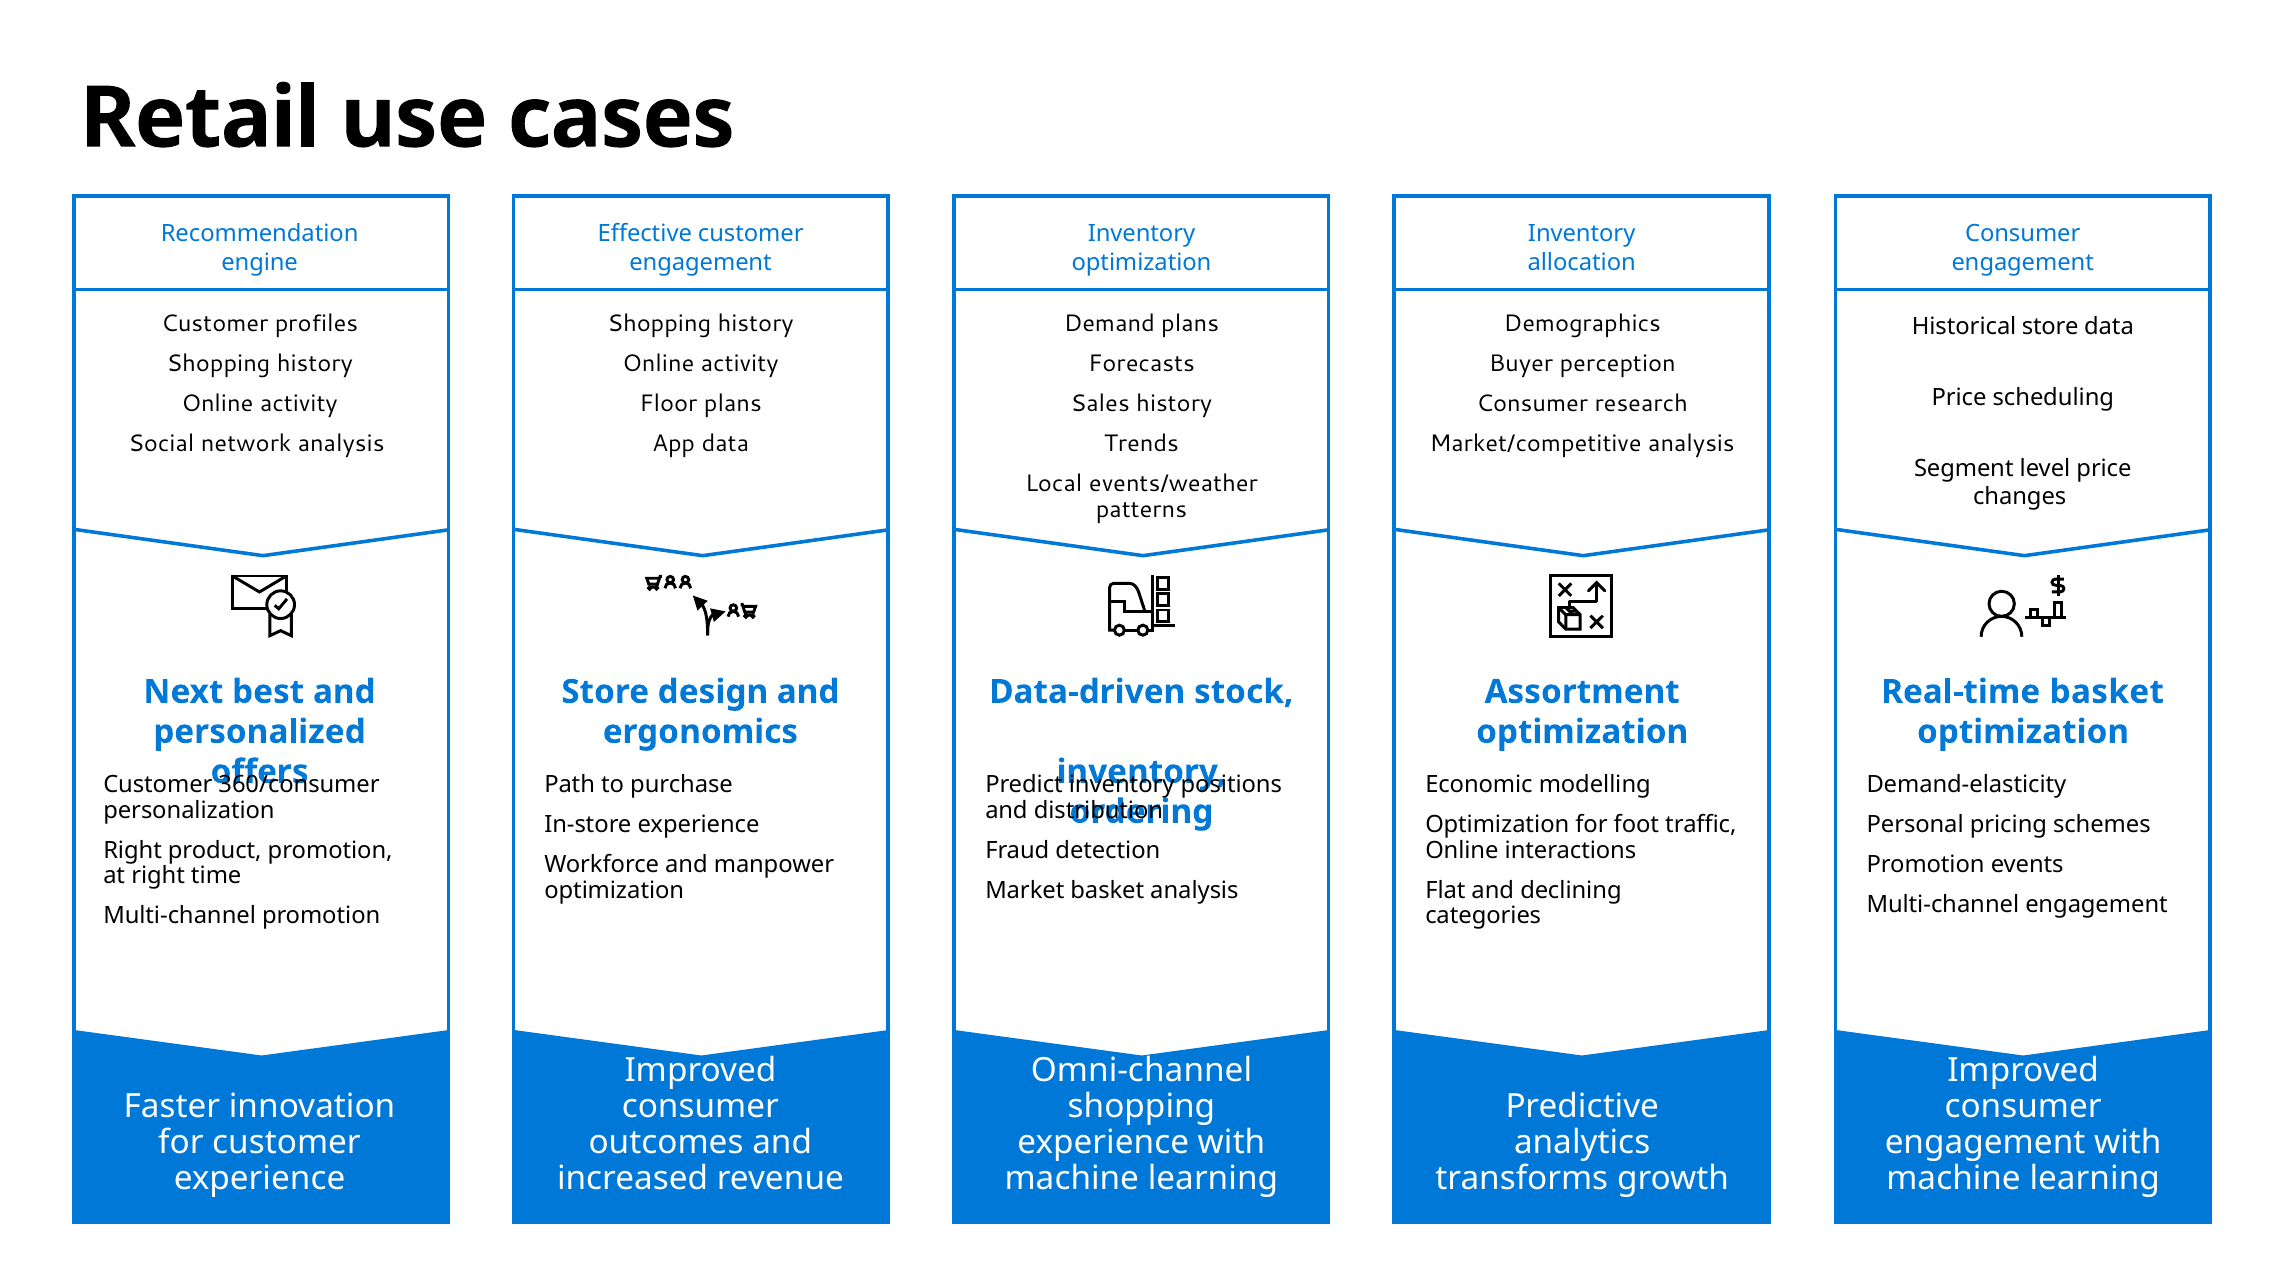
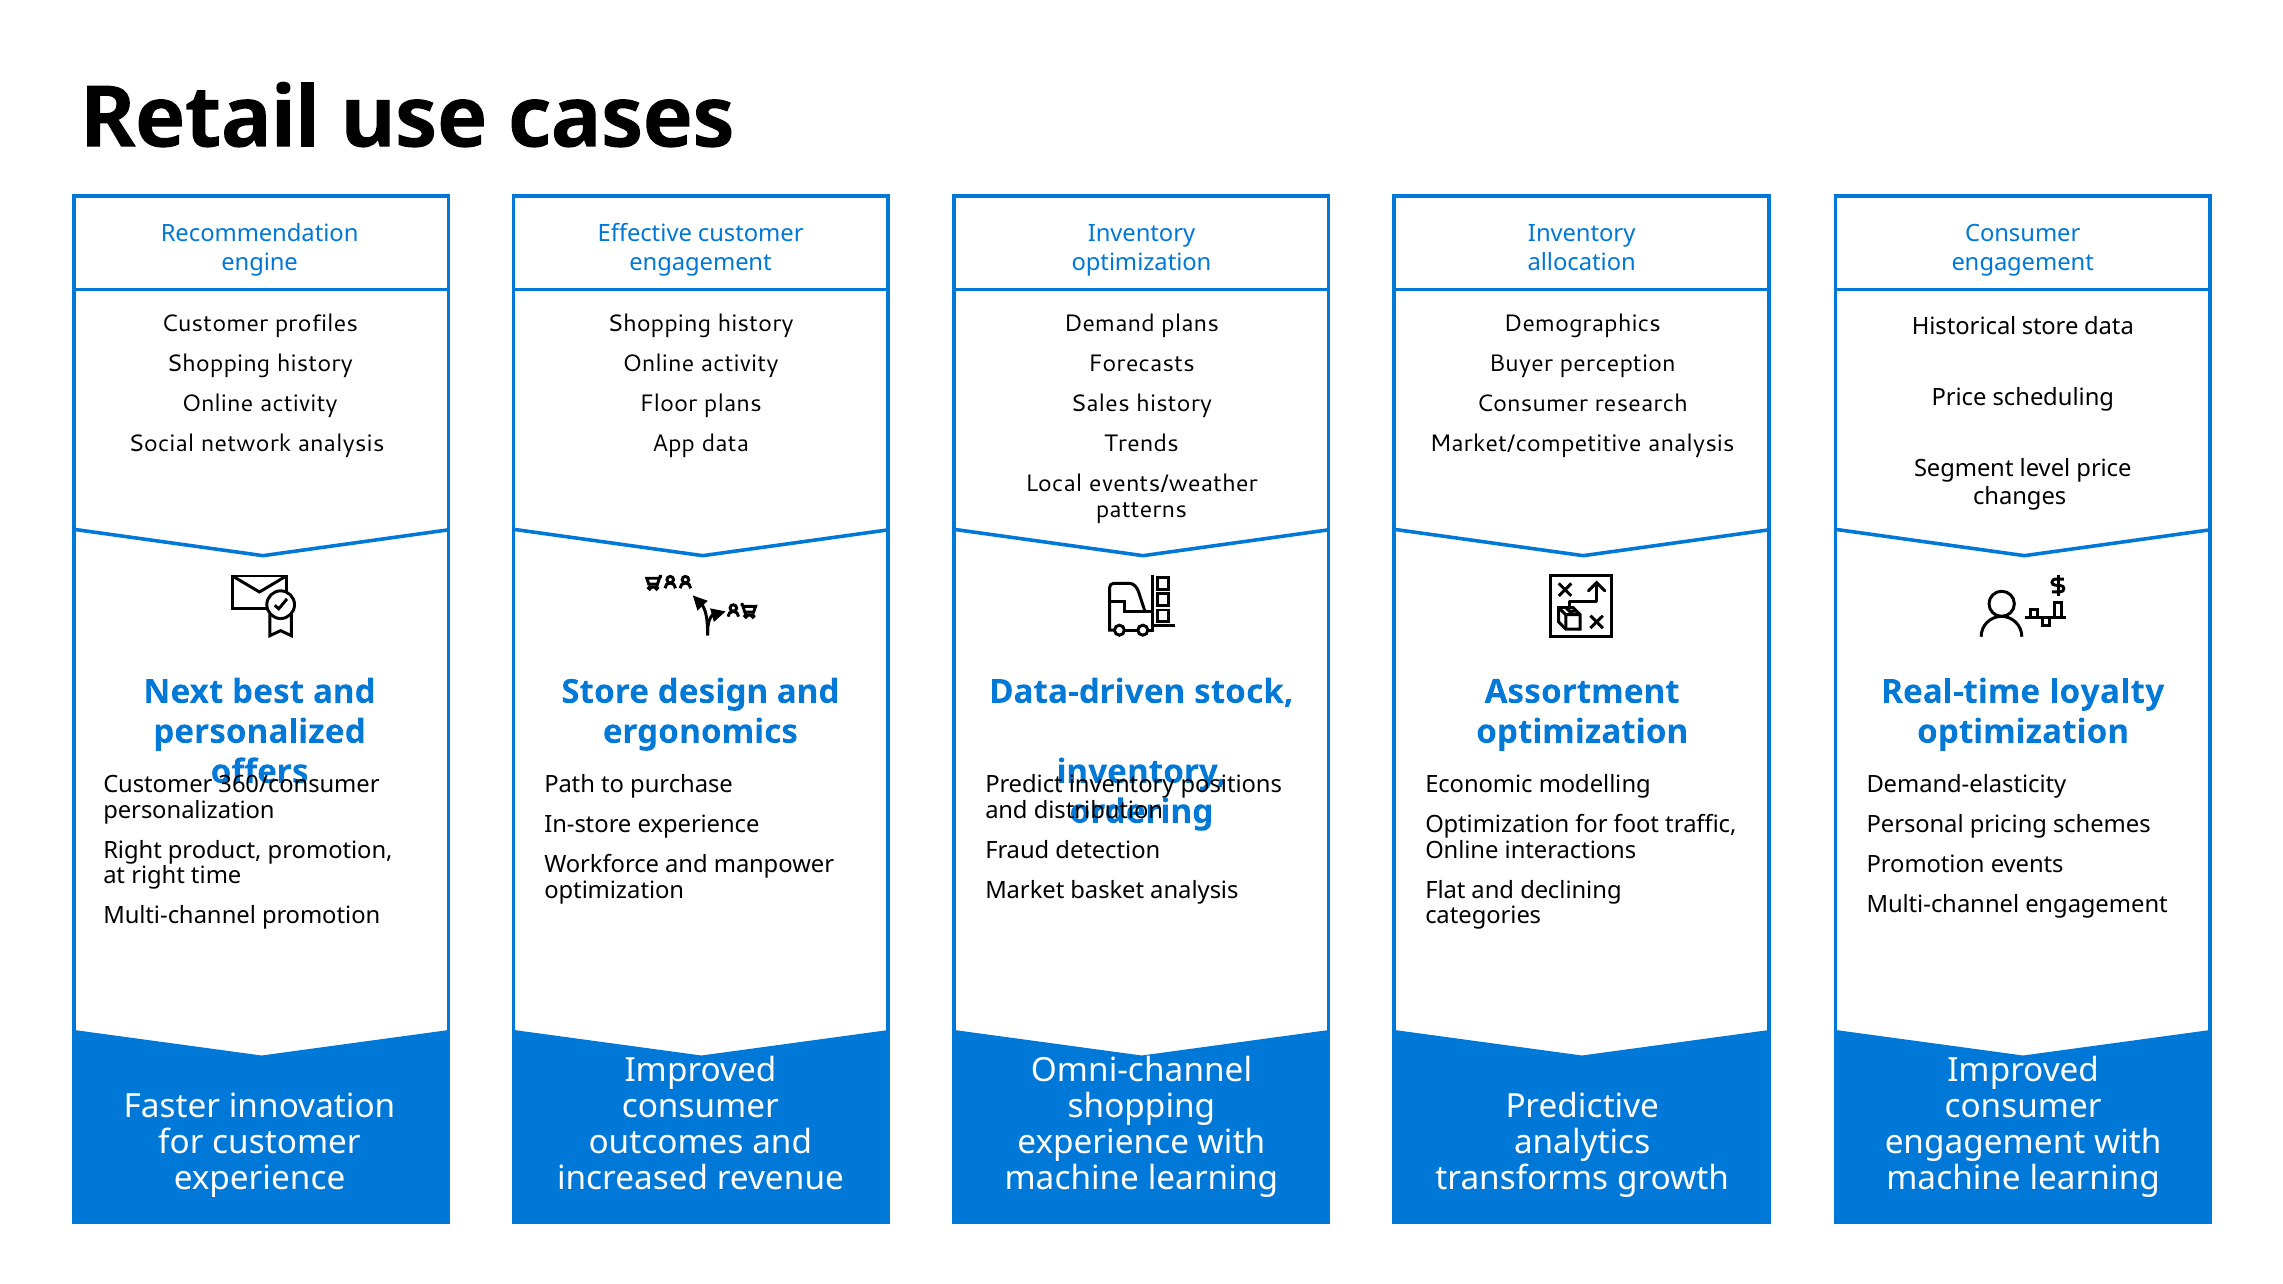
Real-time basket: basket -> loyalty (2107, 692)
